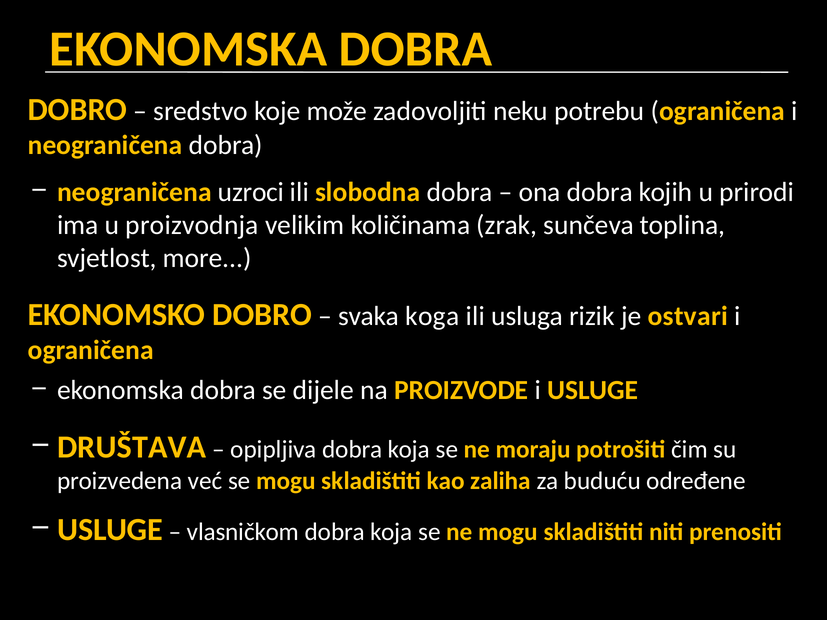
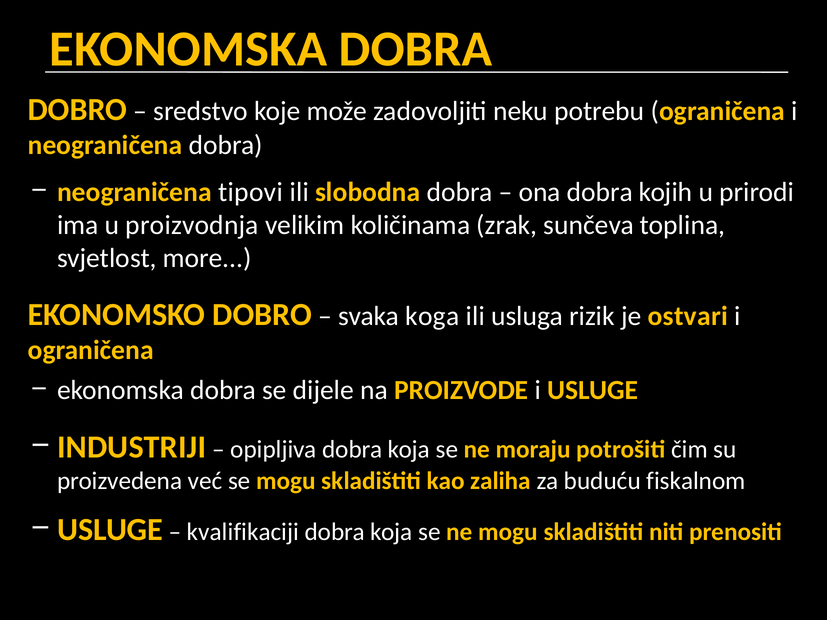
uzroci: uzroci -> tipovi (251, 192)
DRUŠTAVA: DRUŠTAVA -> INDUSTRIJI (132, 447)
određene: određene -> fiskalnom (696, 481)
vlasničkom: vlasničkom -> kvalifikaciji (243, 532)
